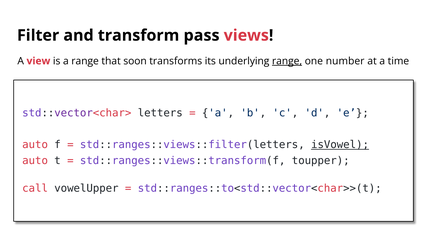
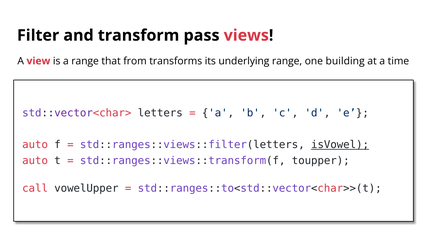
soon: soon -> from (135, 61)
range underline: present -> none (287, 61)
number: number -> building (345, 61)
